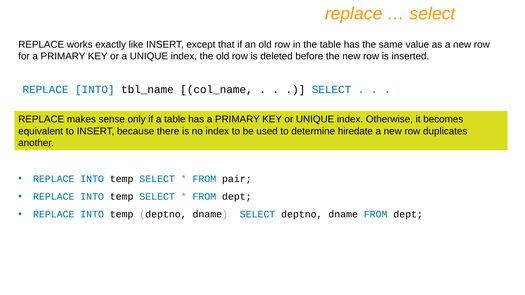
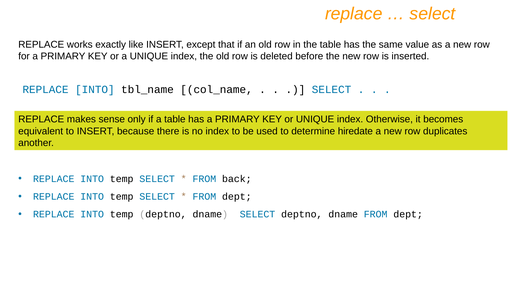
pair: pair -> back (237, 179)
